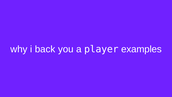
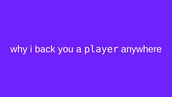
examples: examples -> anywhere (141, 49)
